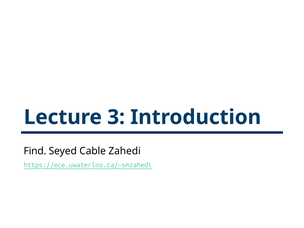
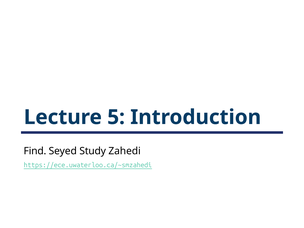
3: 3 -> 5 (116, 117)
Cable: Cable -> Study (93, 151)
